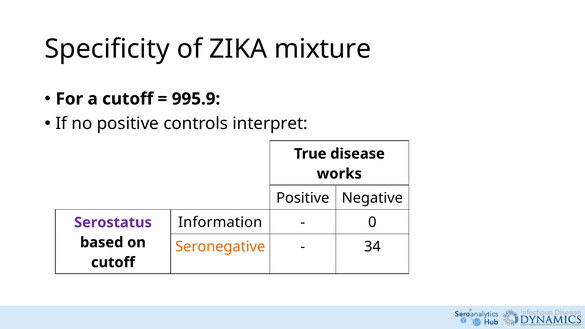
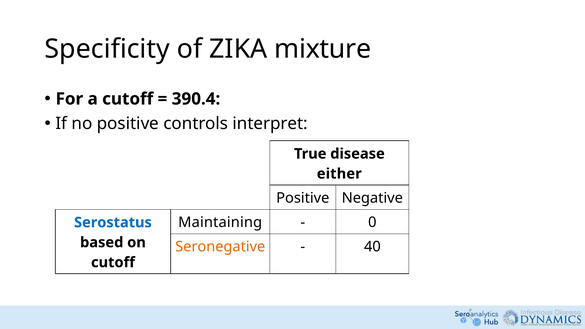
995.9: 995.9 -> 390.4 (196, 99)
works: works -> either (339, 174)
Information: Information -> Maintaining (220, 223)
Serostatus colour: purple -> blue (113, 223)
34: 34 -> 40 (372, 247)
